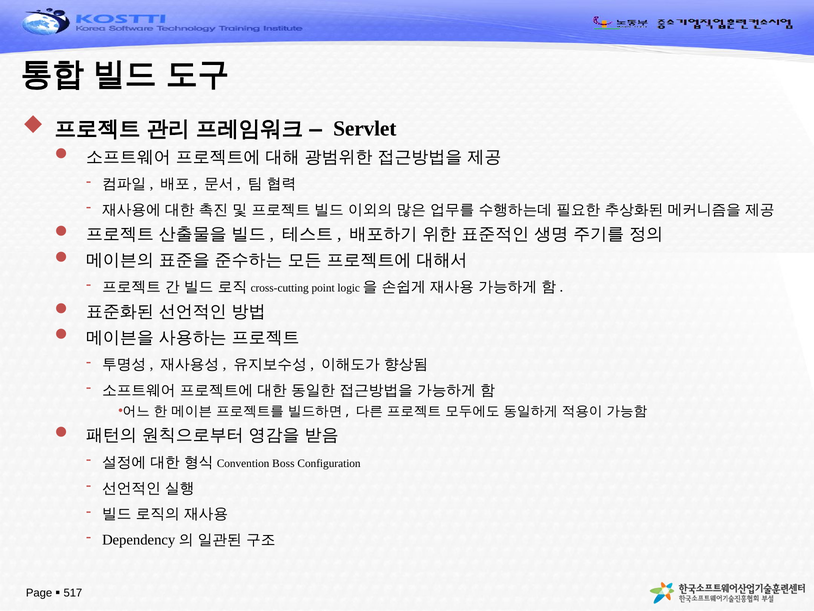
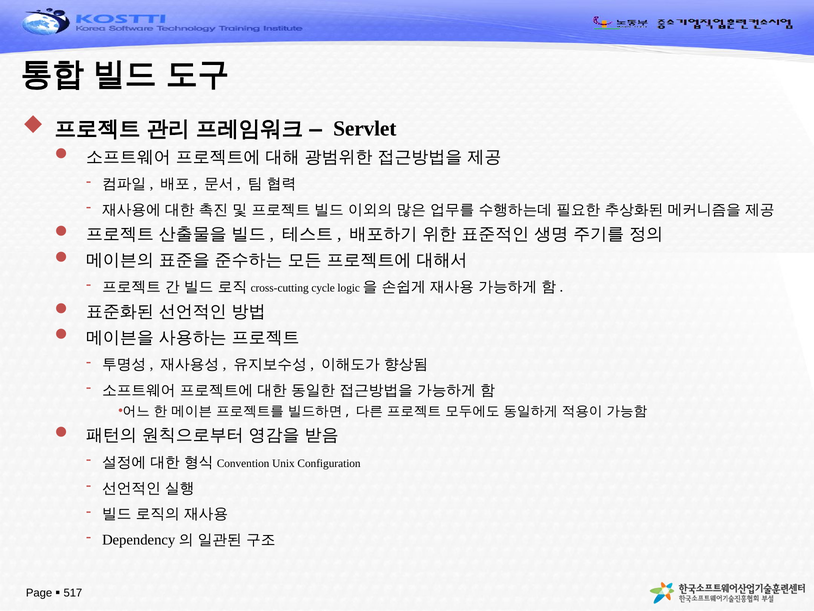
point: point -> cycle (323, 288)
Boss: Boss -> Unix (283, 463)
